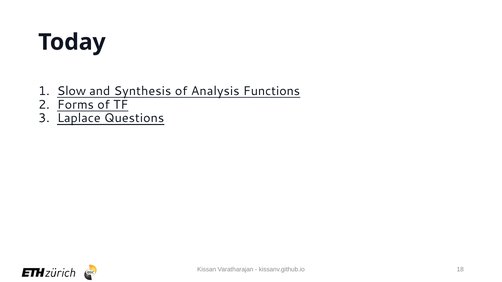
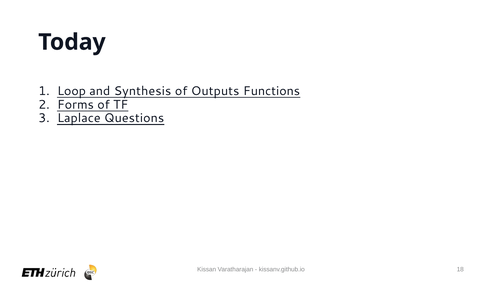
Slow: Slow -> Loop (71, 91)
Analysis: Analysis -> Outputs (215, 91)
